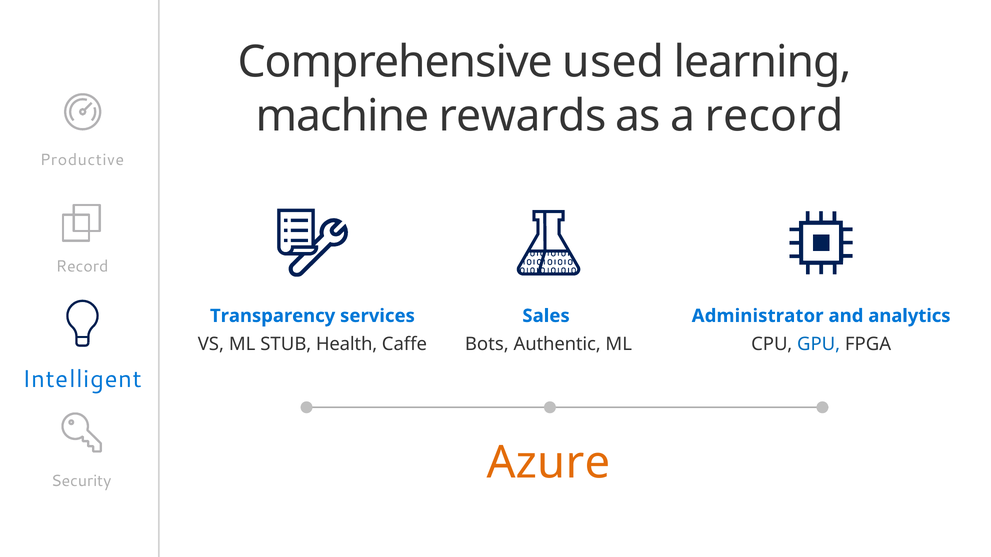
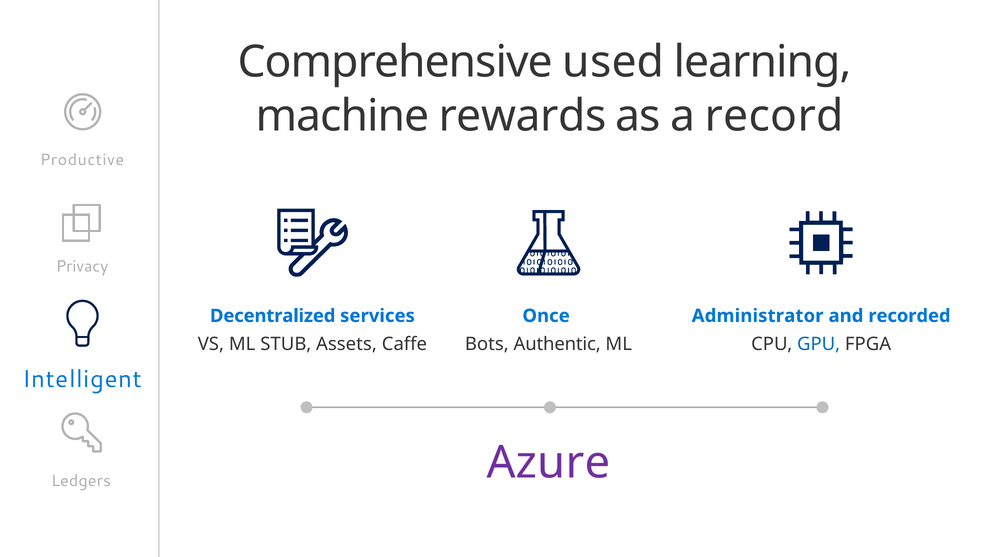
Record: Record -> Privacy (82, 267)
Transparency: Transparency -> Decentralized (273, 316)
Sales: Sales -> Once (546, 316)
analytics: analytics -> recorded (909, 316)
Health: Health -> Assets (346, 345)
Azure colour: orange -> purple (548, 463)
Security: Security -> Ledgers (81, 481)
